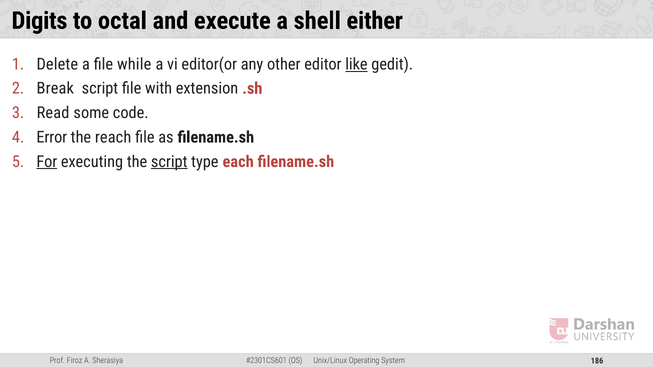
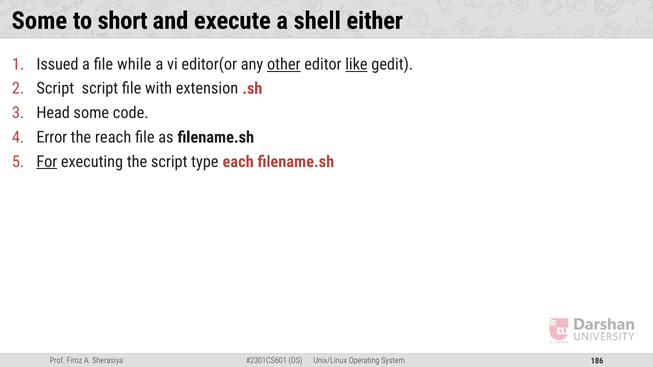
Digits: Digits -> Some (39, 21)
octal: octal -> short (123, 21)
Delete: Delete -> Issued (57, 64)
other underline: none -> present (284, 64)
Break: Break -> Script (55, 88)
Read: Read -> Head (53, 113)
script underline: present -> none (169, 162)
